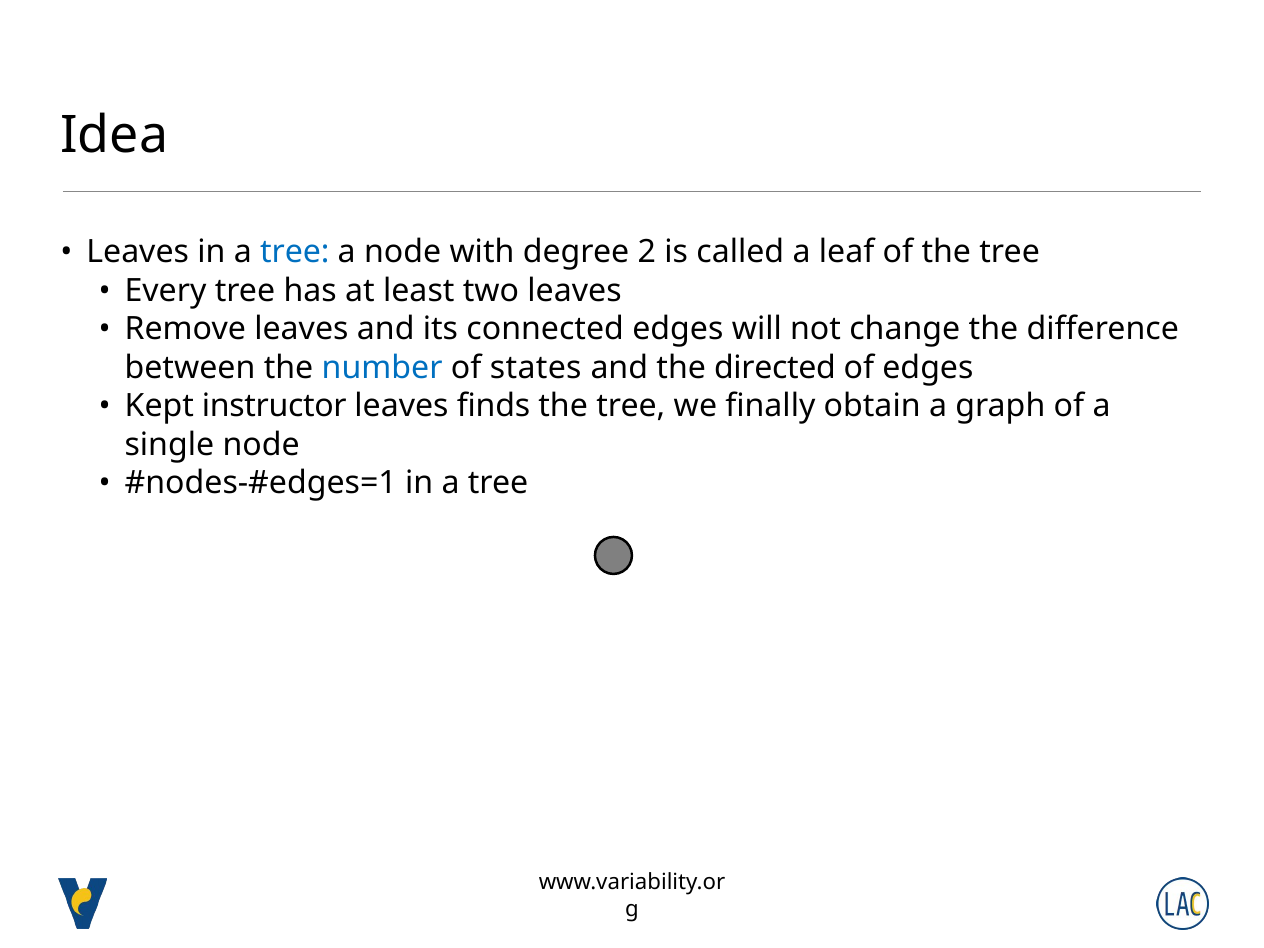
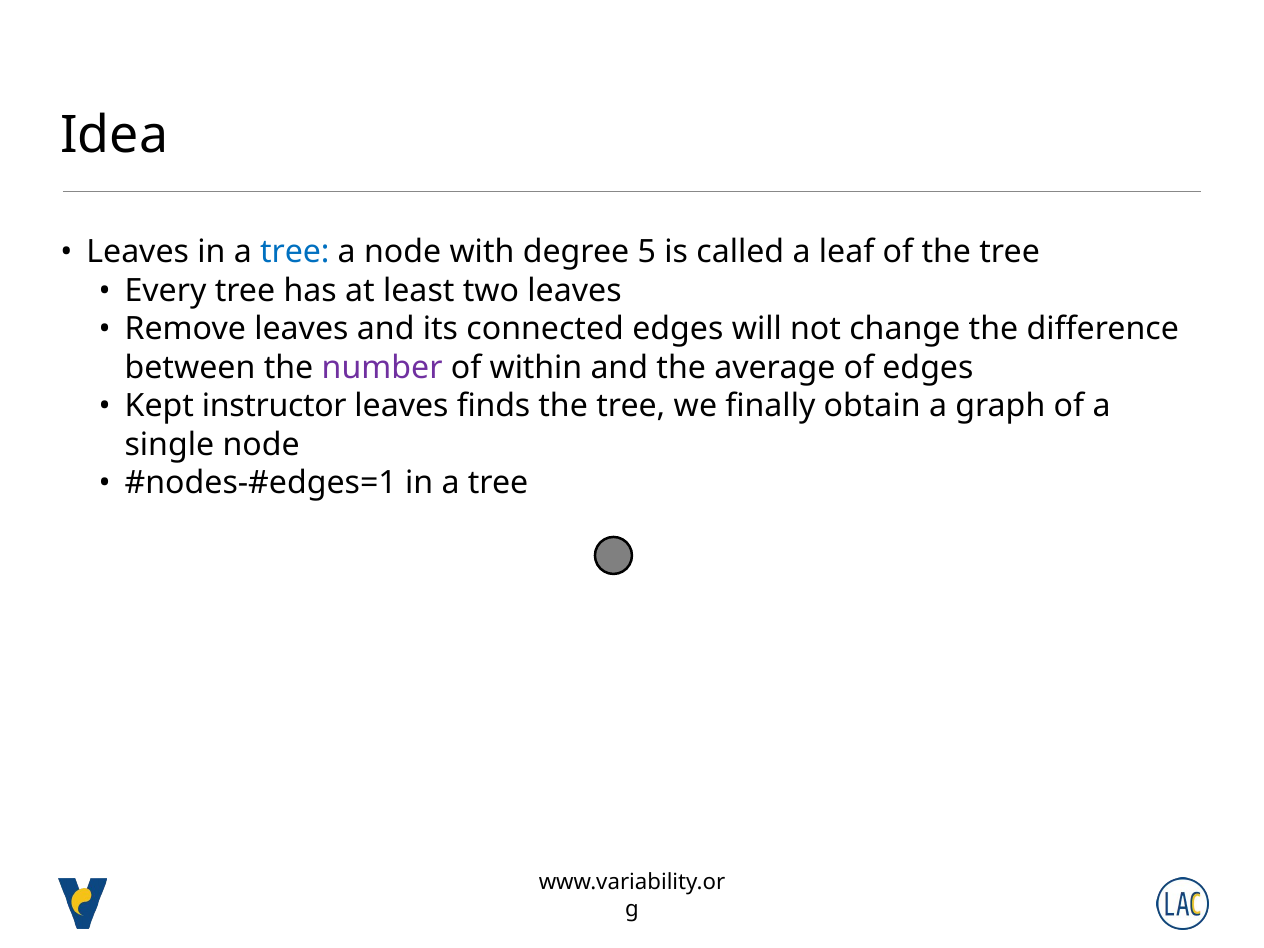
2: 2 -> 5 (647, 252)
number colour: blue -> purple (382, 368)
states: states -> within (536, 368)
directed: directed -> average (775, 368)
